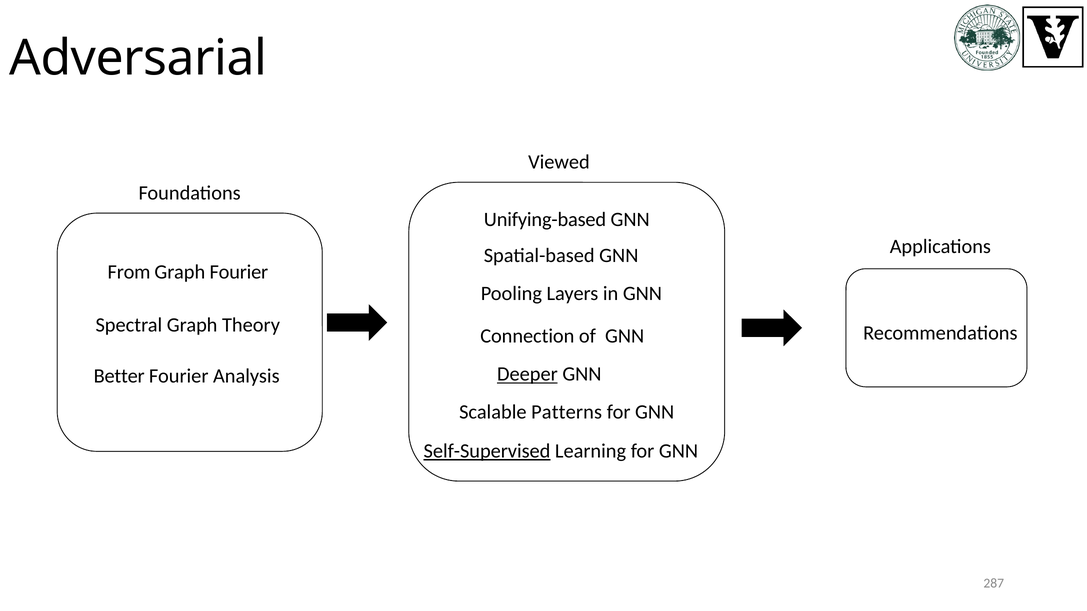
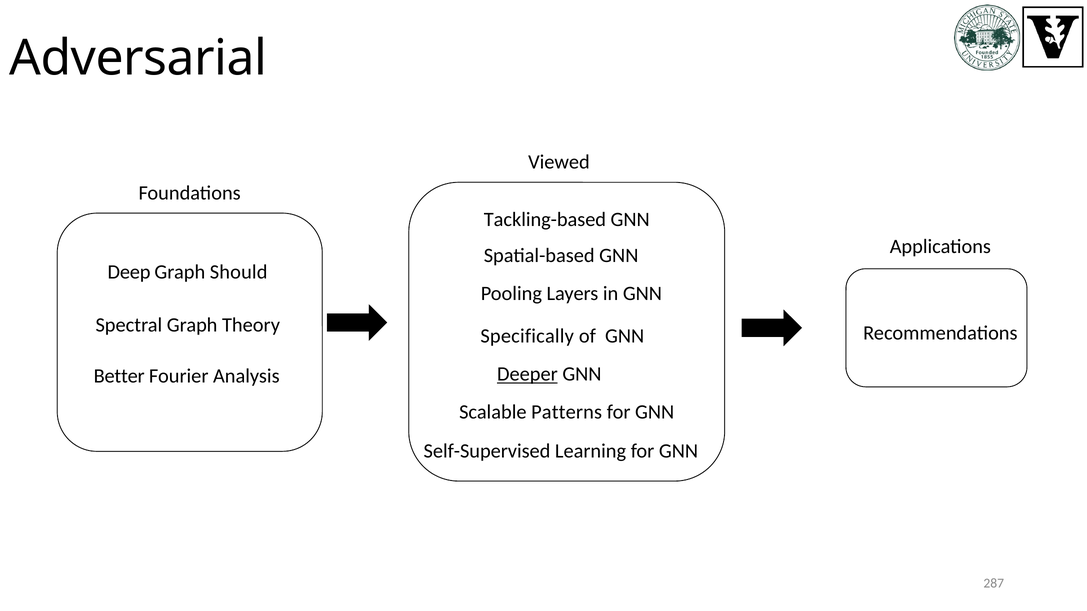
Unifying-based: Unifying-based -> Tackling-based (545, 220)
From: From -> Deep (129, 272)
Graph Fourier: Fourier -> Should (239, 272)
Connection: Connection -> Specifically (527, 336)
Self-Supervised underline: present -> none (487, 451)
